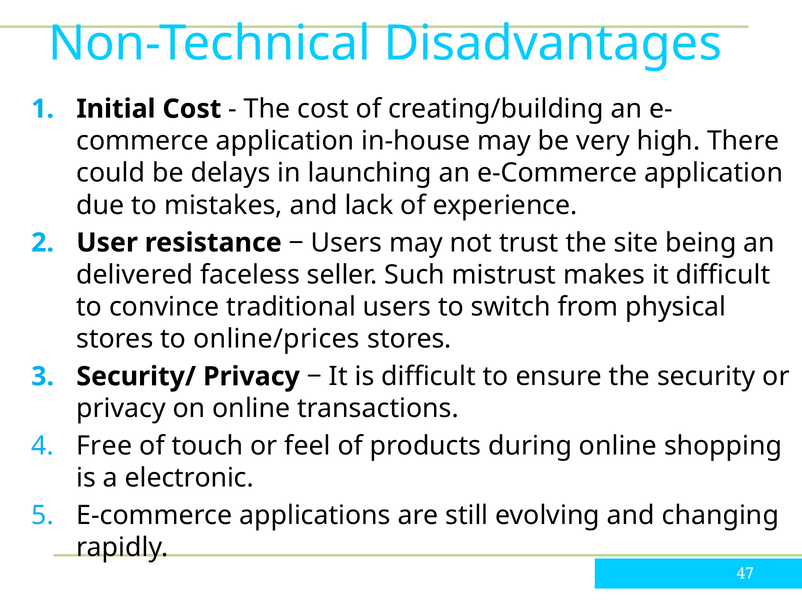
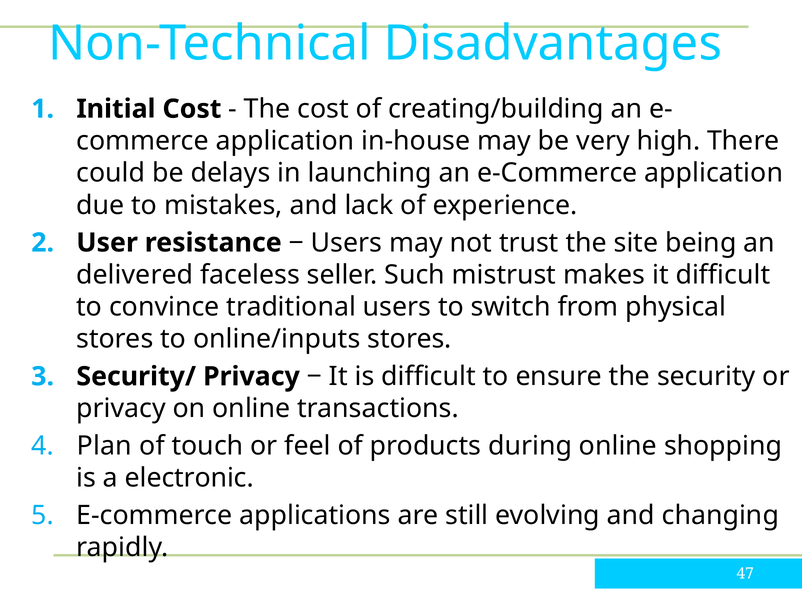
online/prices: online/prices -> online/inputs (277, 339)
Free: Free -> Plan (104, 446)
